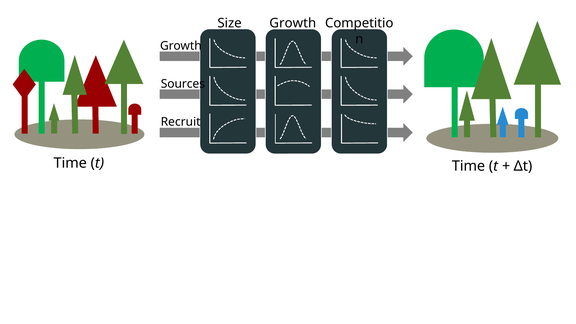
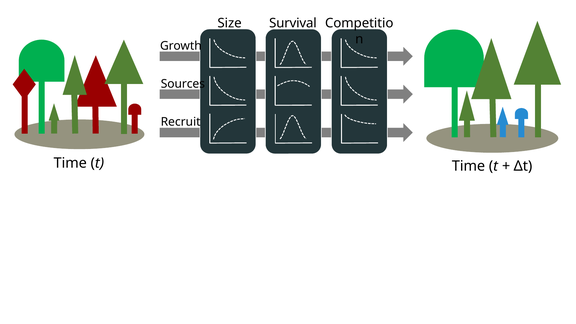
Growth: Growth -> Survival (293, 23)
